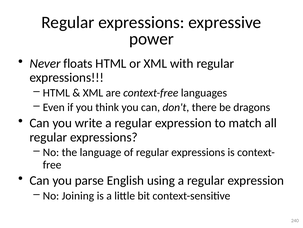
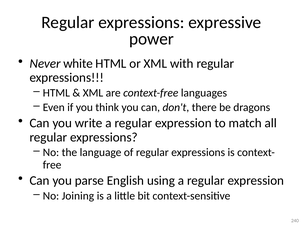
floats: floats -> white (78, 63)
